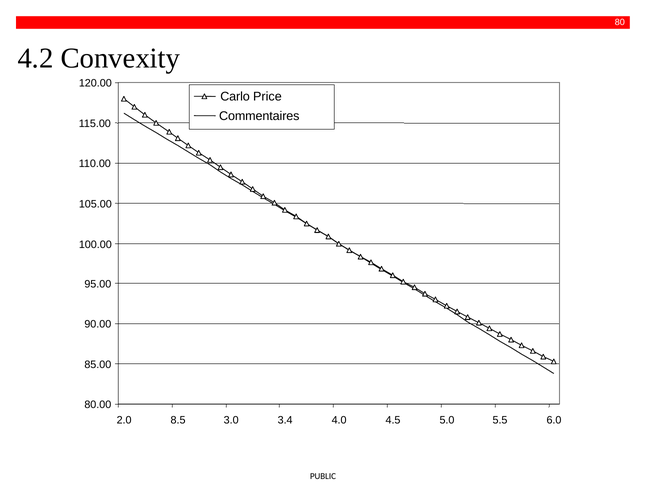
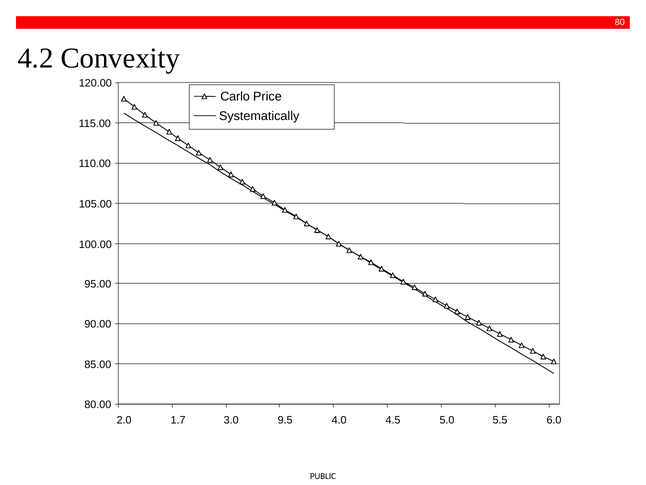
Commentaires: Commentaires -> Systematically (259, 116)
8.5: 8.5 -> 1.7 (178, 420)
3.4: 3.4 -> 9.5 (285, 420)
